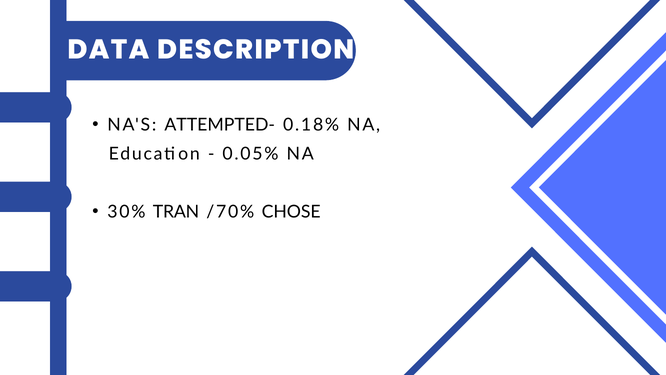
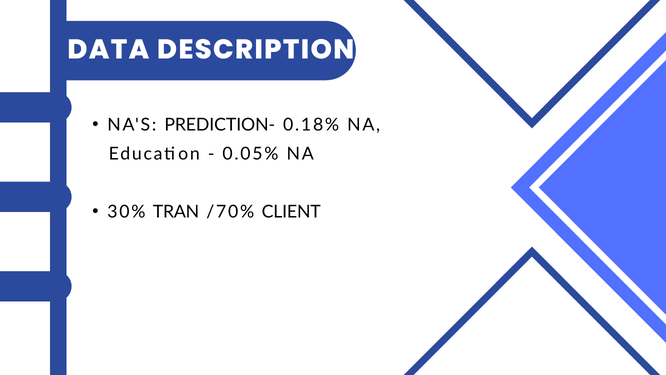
ATTEMPTED-: ATTEMPTED- -> PREDICTION- (220, 125)
CHOSE: CHOSE -> CLIENT (291, 212)
